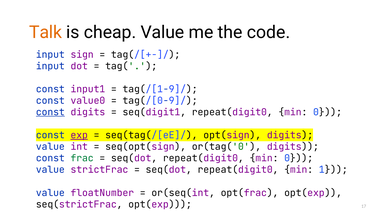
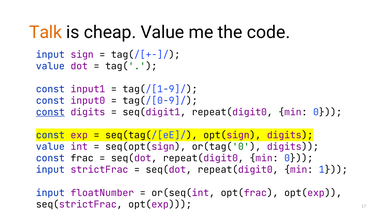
input: input -> value (50, 66)
value0: value0 -> input0 (88, 101)
exp underline: present -> none (79, 136)
frac colour: green -> black (82, 159)
value: value -> input (50, 170)
value: value -> input (50, 193)
